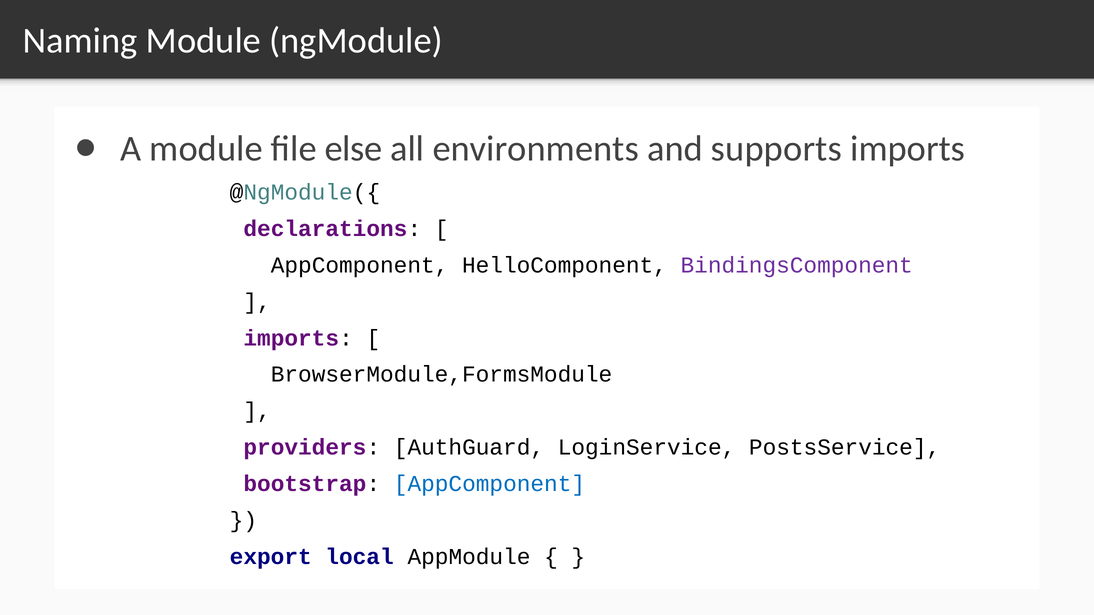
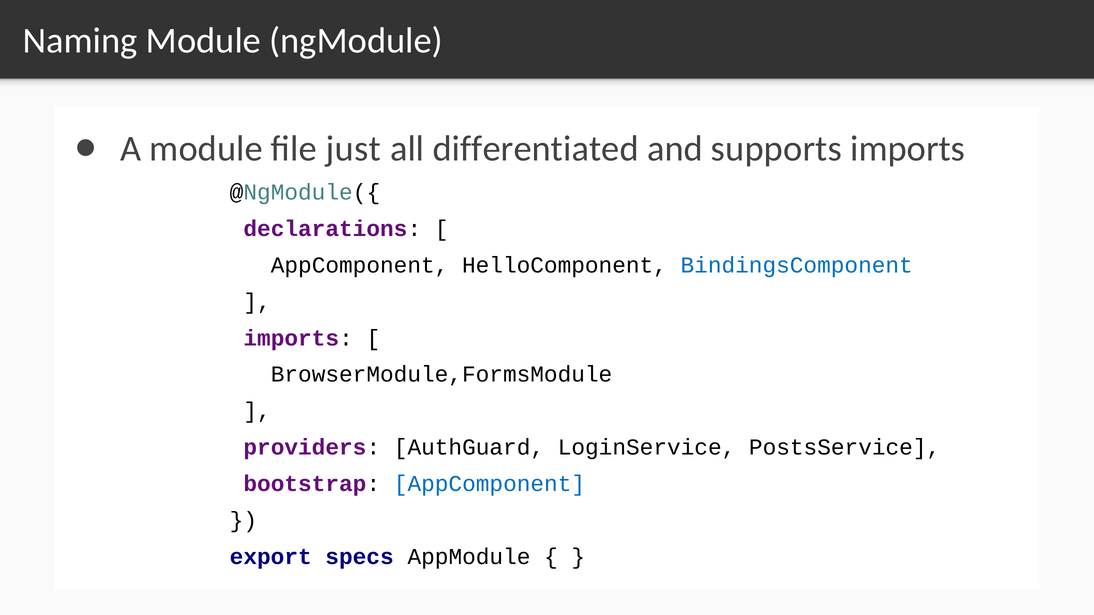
else: else -> just (353, 149)
environments: environments -> differentiated (536, 149)
BindingsComponent colour: purple -> blue (797, 265)
local: local -> specs (360, 557)
